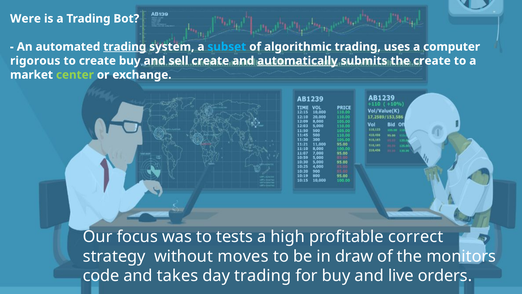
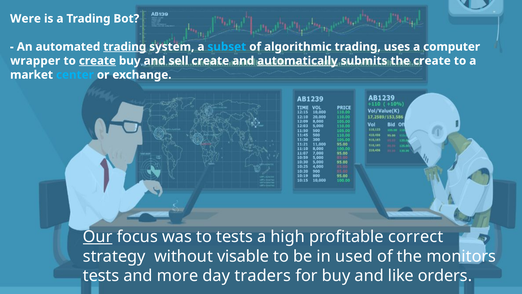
rigorous: rigorous -> wrapper (35, 61)
create underline: none -> present (97, 61)
center colour: light green -> light blue (75, 75)
Our underline: none -> present (98, 236)
moves: moves -> visable (243, 256)
draw: draw -> used (354, 256)
code: code -> tests (101, 276)
takes: takes -> more (178, 276)
day trading: trading -> traders (263, 276)
live: live -> like (401, 276)
